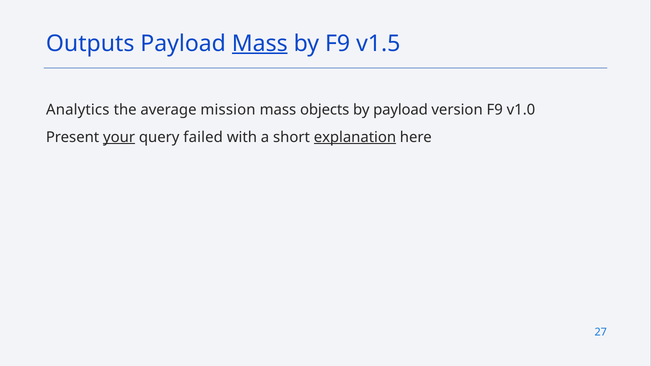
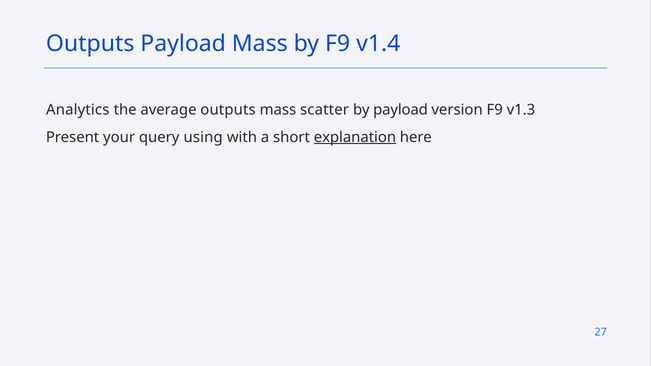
Mass underline: present -> none (260, 43)
v1.5: v1.5 -> v1.4 (378, 43)
average mission: mission -> outputs (228, 110)
objects: objects -> scatter (325, 110)
v1.0: v1.0 -> v1.3 (521, 110)
your underline: present -> none (119, 137)
failed: failed -> using (203, 137)
